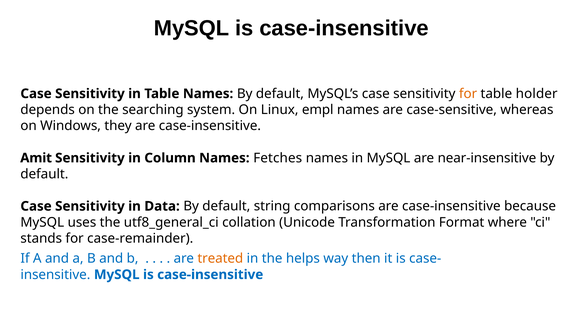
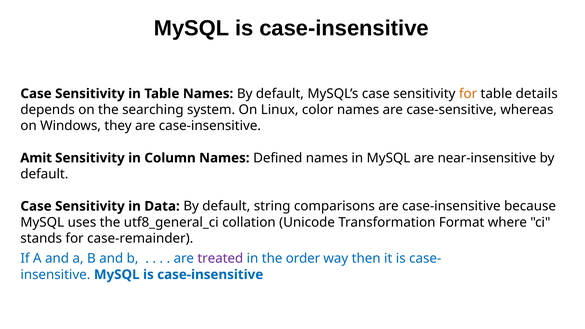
holder: holder -> details (537, 94)
empl: empl -> color (318, 110)
Fetches: Fetches -> Defined (278, 158)
treated colour: orange -> purple (220, 259)
helps: helps -> order (303, 259)
